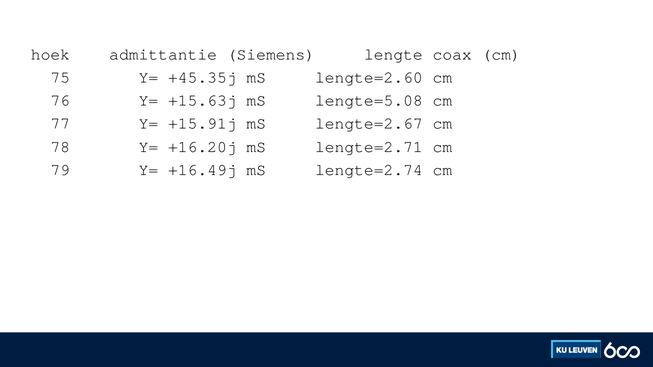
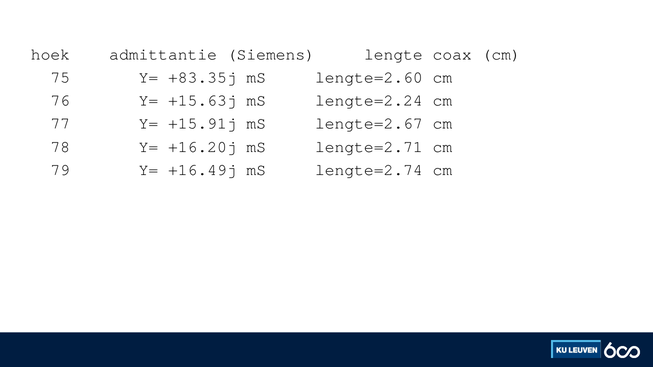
+45.35j: +45.35j -> +83.35j (202, 77)
lengte=5.08: lengte=5.08 -> lengte=2.24 (369, 100)
